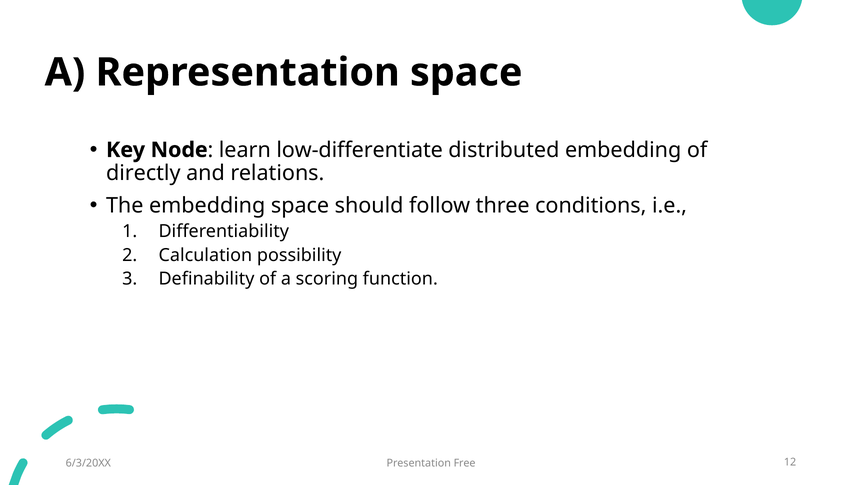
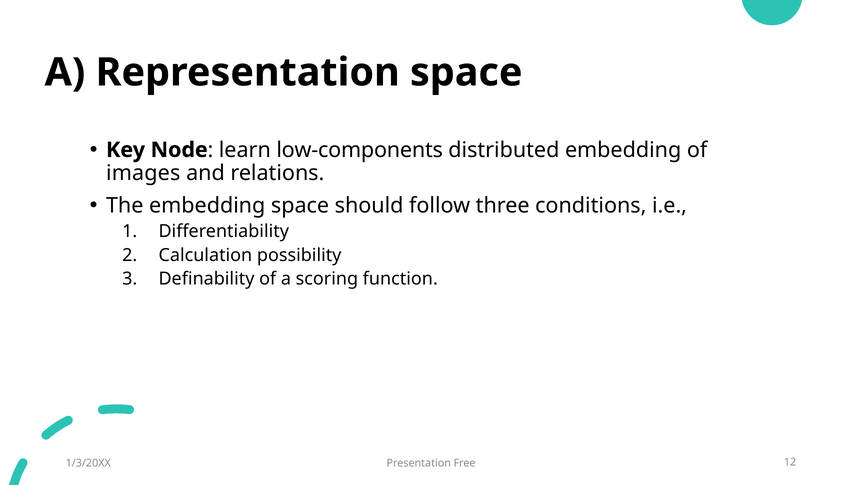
low-differentiate: low-differentiate -> low-components (360, 150)
directly: directly -> images (143, 173)
6/3/20XX: 6/3/20XX -> 1/3/20XX (88, 463)
